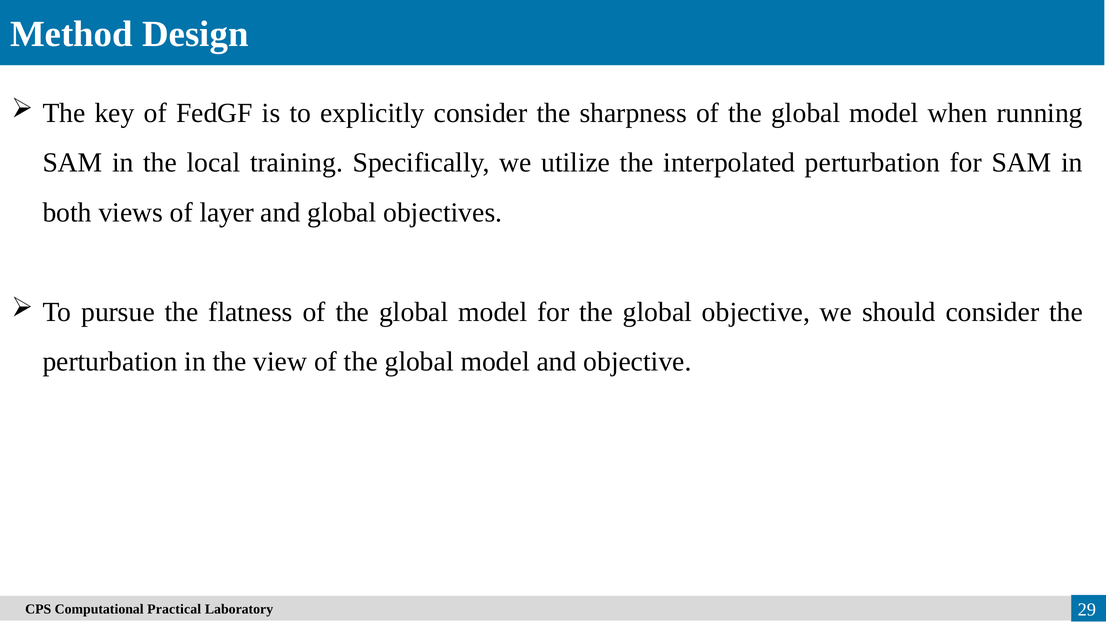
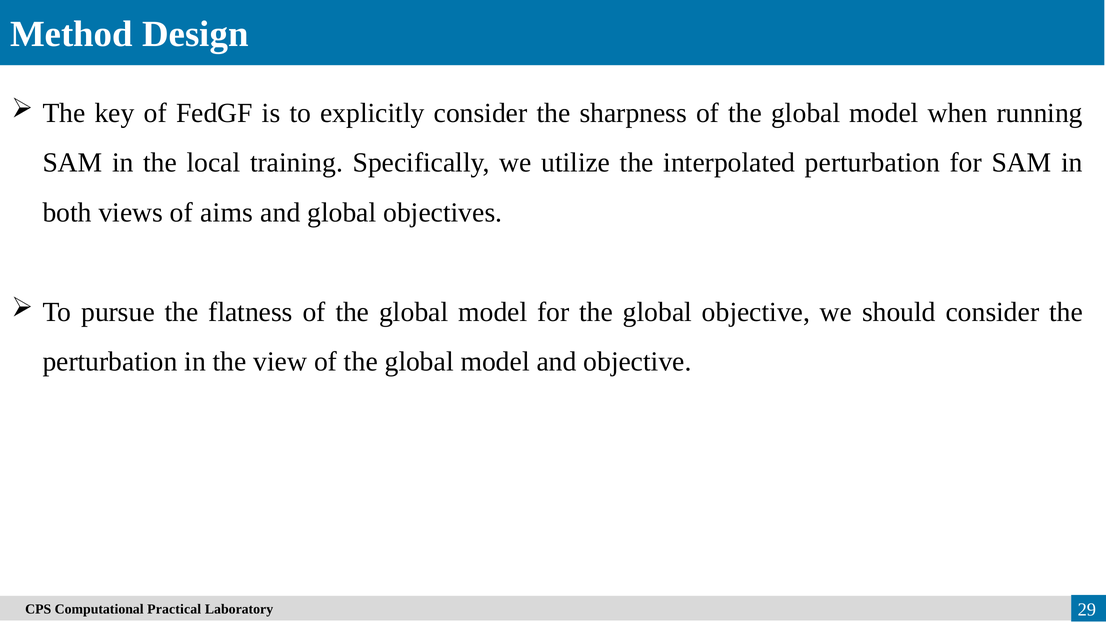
layer: layer -> aims (227, 213)
